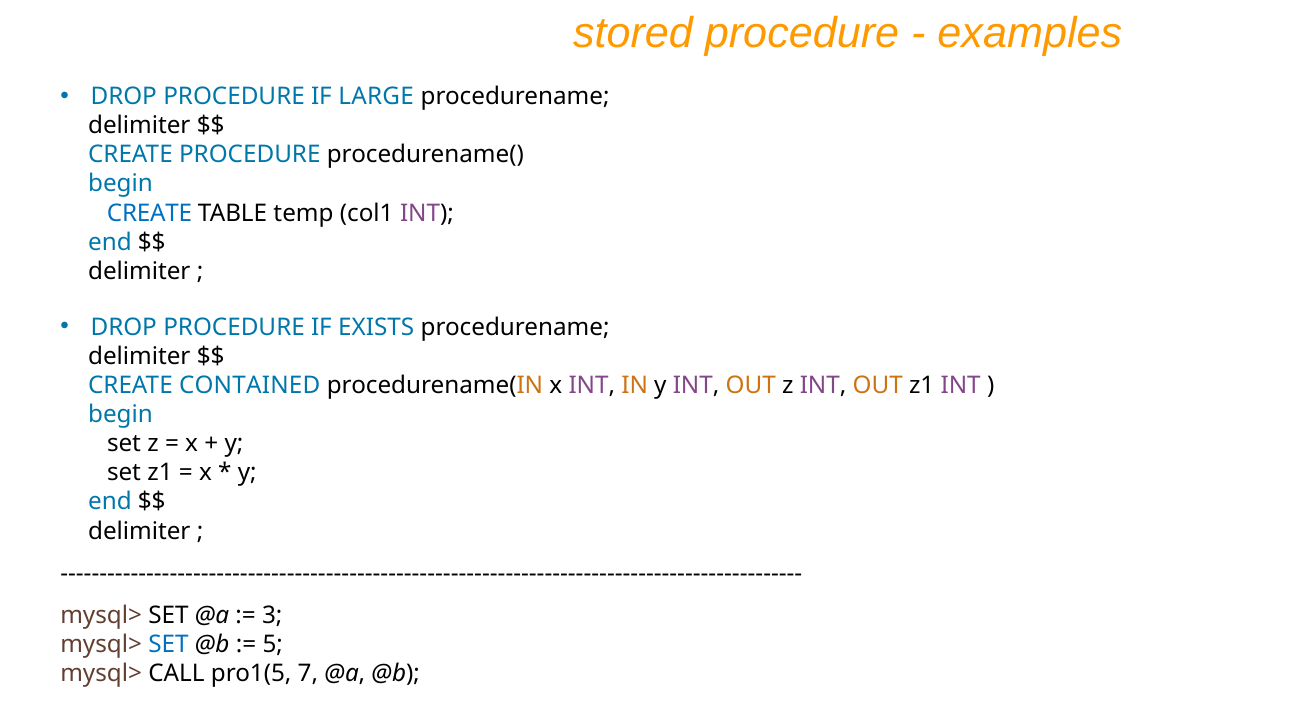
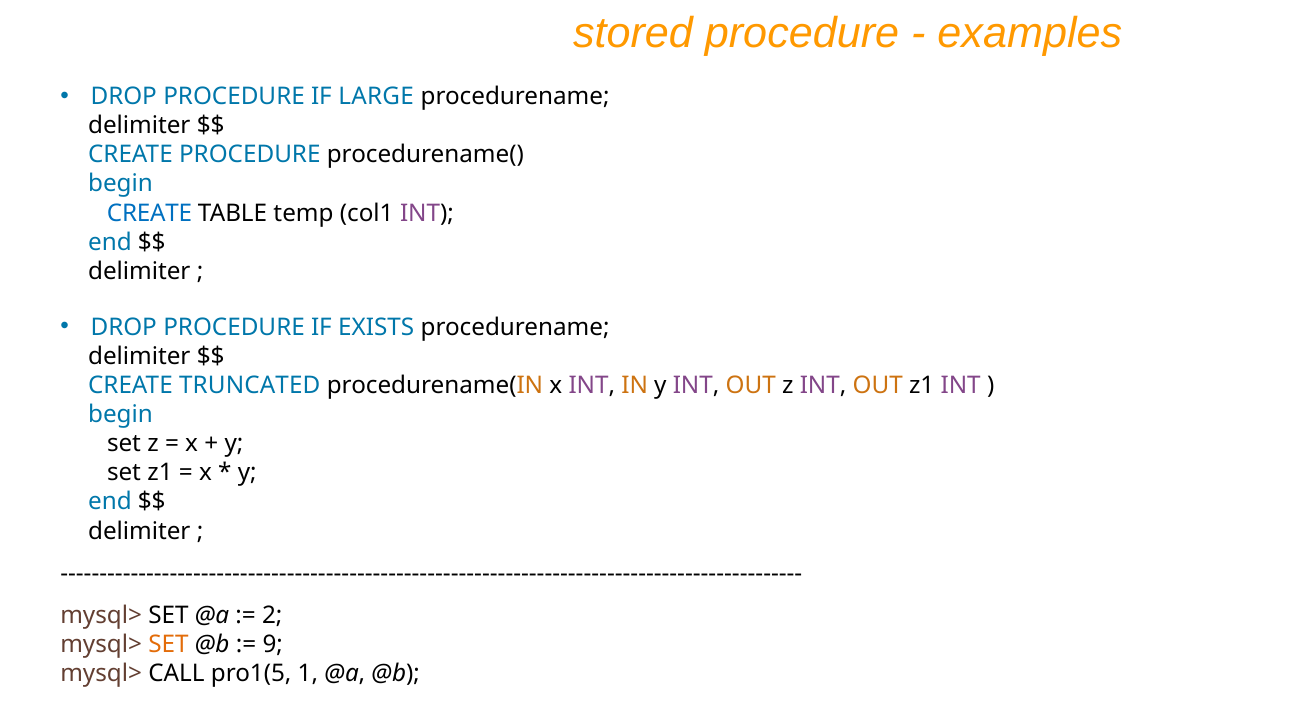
CONTAINED: CONTAINED -> TRUNCATED (250, 385)
3: 3 -> 2 (272, 615)
SET colour: blue -> orange (168, 644)
5: 5 -> 9 (273, 644)
7: 7 -> 1 (308, 673)
